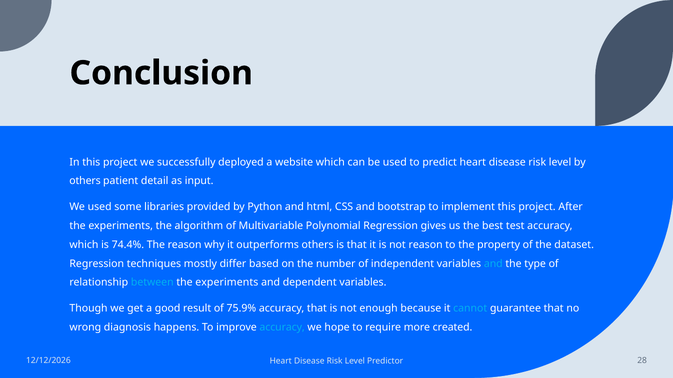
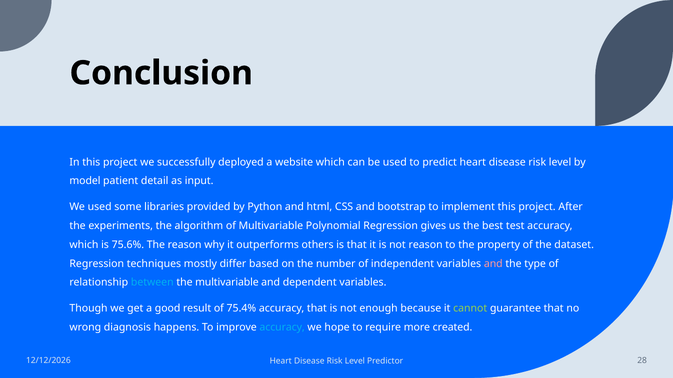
others: others -> model (85, 181)
74.4%: 74.4% -> 75.6% (128, 245)
and colour: light blue -> pink (493, 264)
experiments: experiments -> multivariable (227, 283)
75.9%: 75.9% -> 75.4% (241, 309)
cannot colour: light blue -> light green (470, 309)
